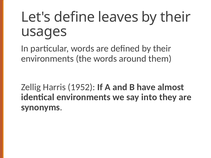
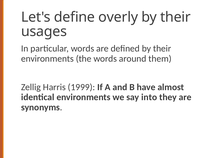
leaves: leaves -> overly (118, 17)
1952: 1952 -> 1999 (81, 87)
